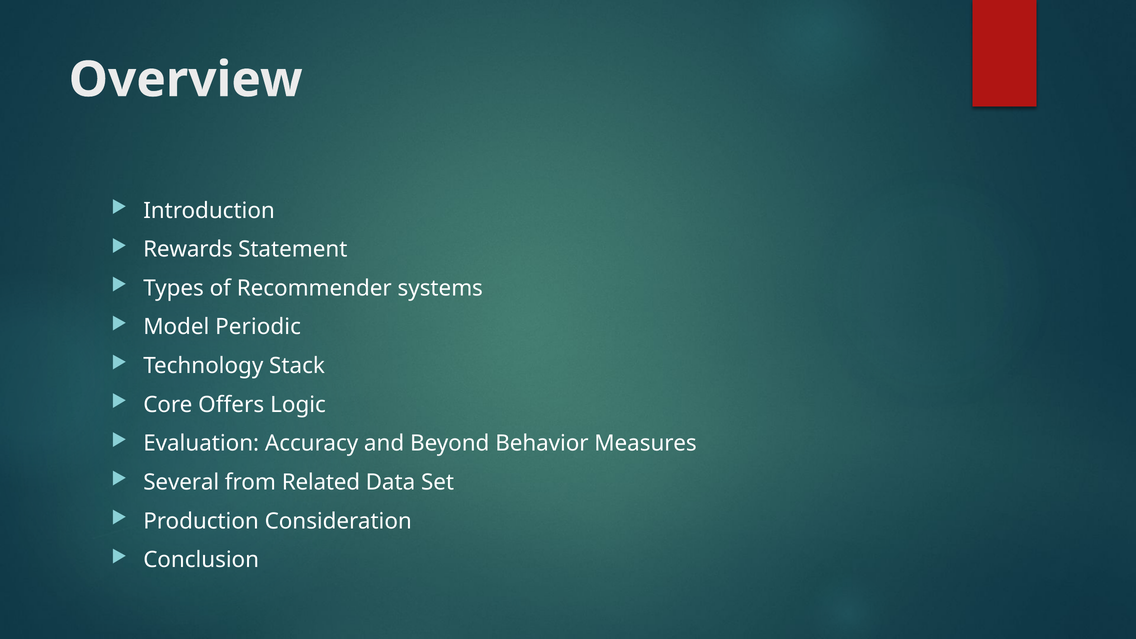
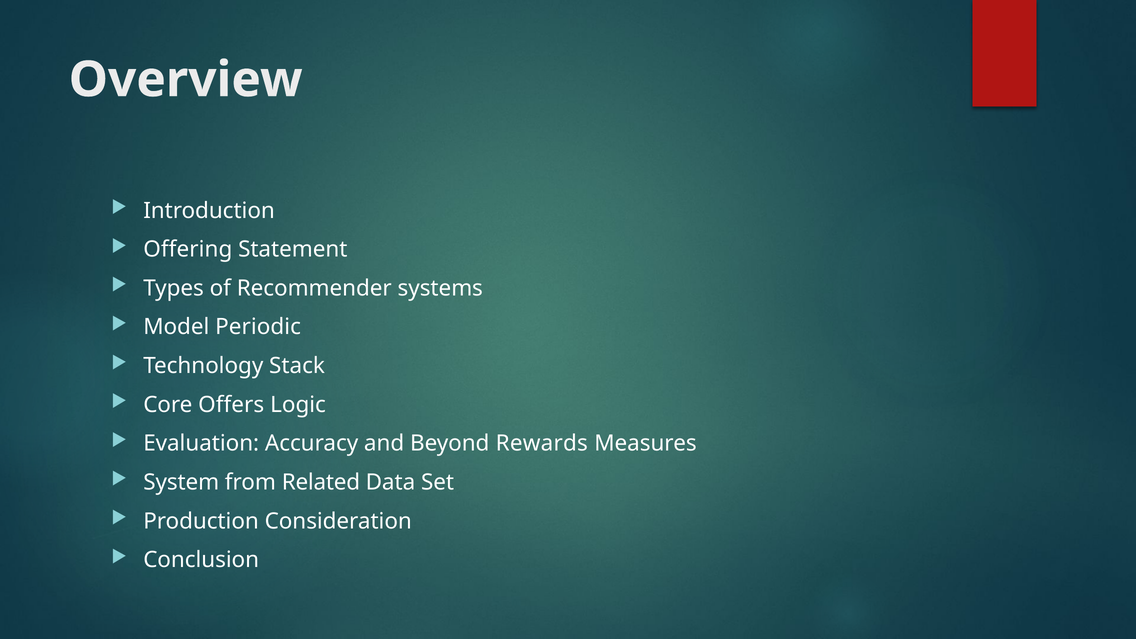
Rewards: Rewards -> Offering (188, 249)
Behavior: Behavior -> Rewards (542, 443)
Several: Several -> System (181, 482)
